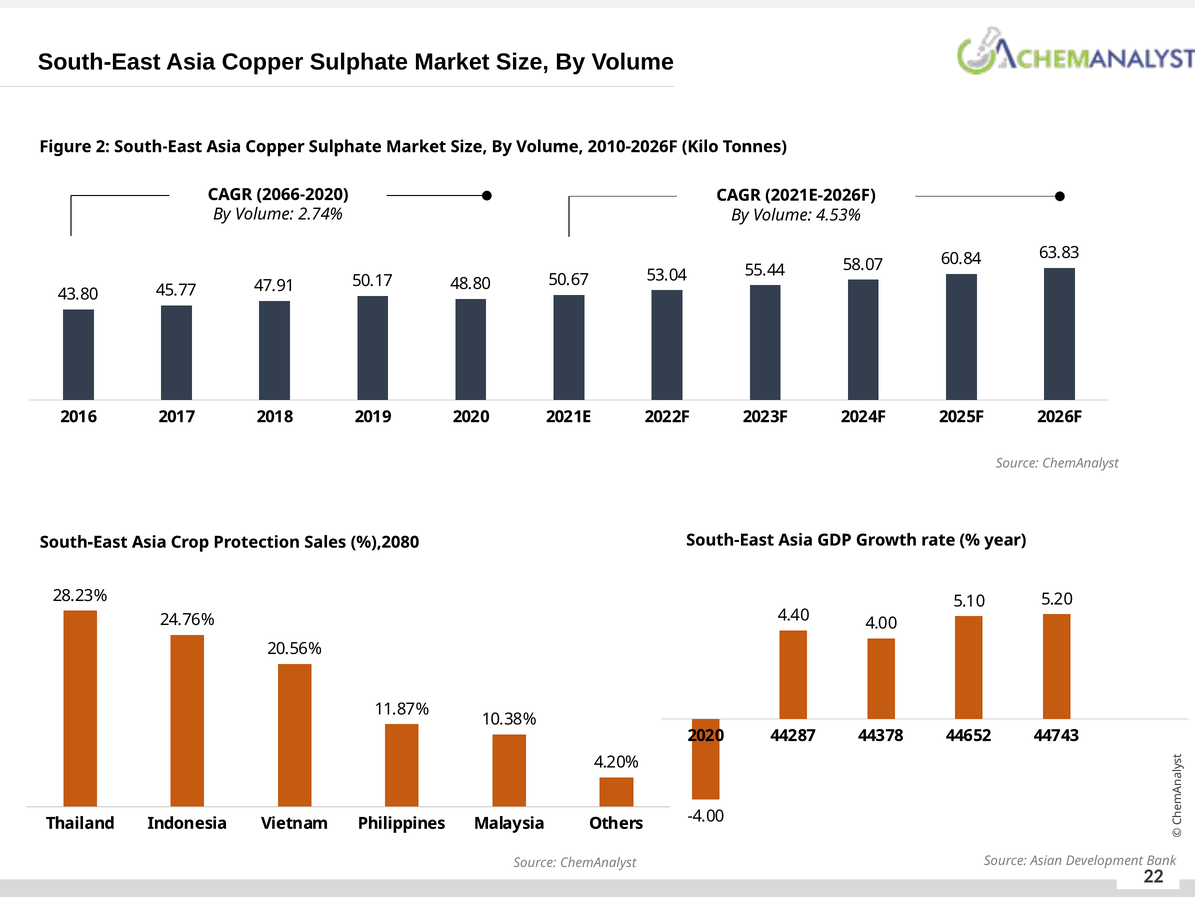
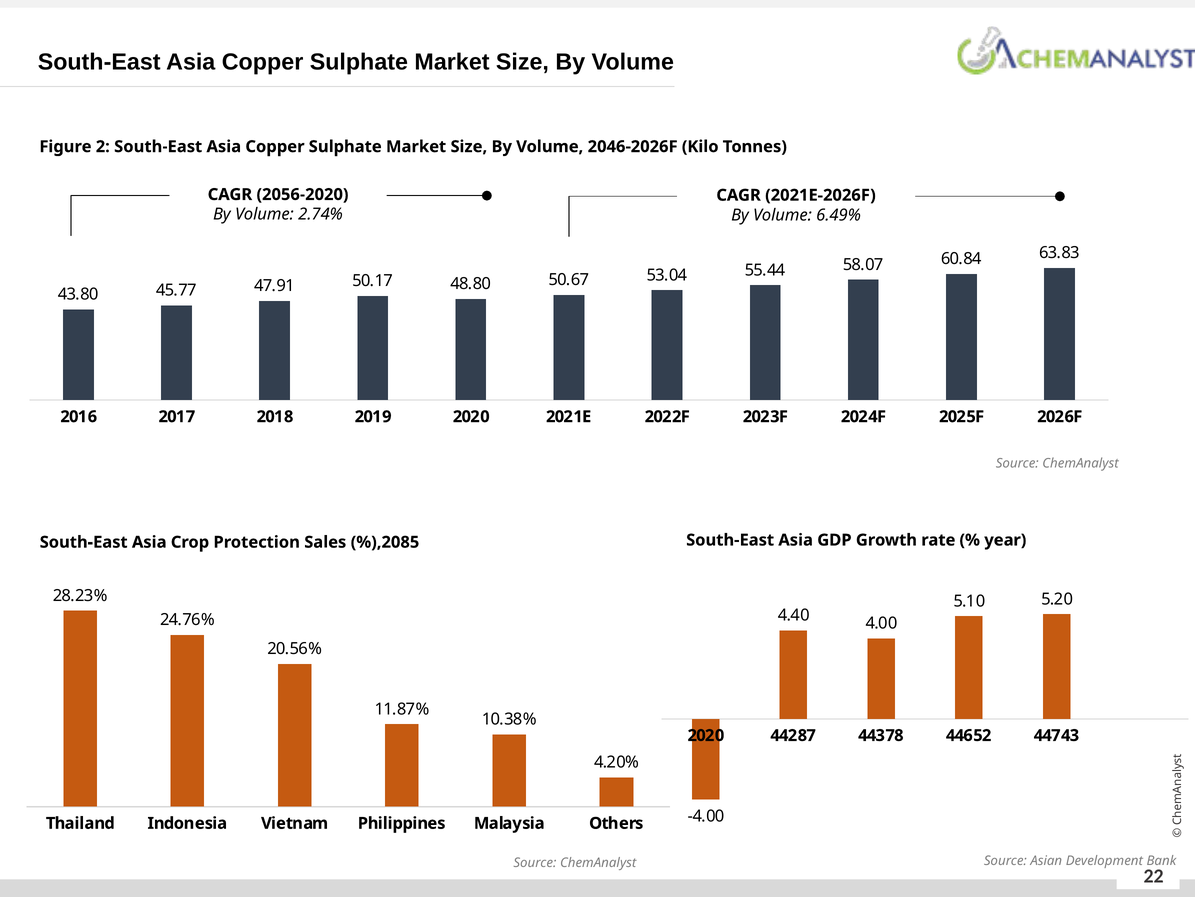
2010-2026F: 2010-2026F -> 2046-2026F (633, 147)
2066-2020: 2066-2020 -> 2056-2020 (303, 194)
4.53%: 4.53% -> 6.49% (839, 215)
%),2080: %),2080 -> %),2085 (385, 542)
